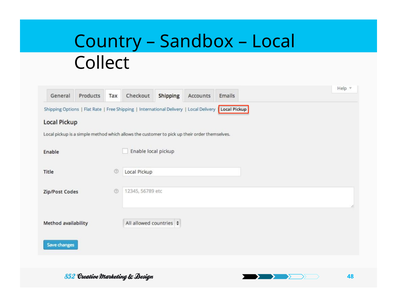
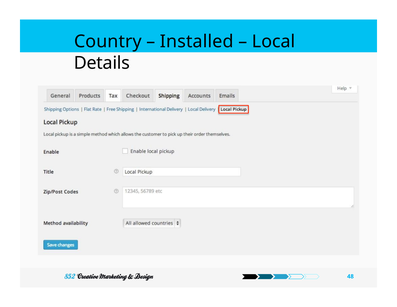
Sandbox: Sandbox -> Installed (197, 42)
Collect: Collect -> Details (102, 63)
